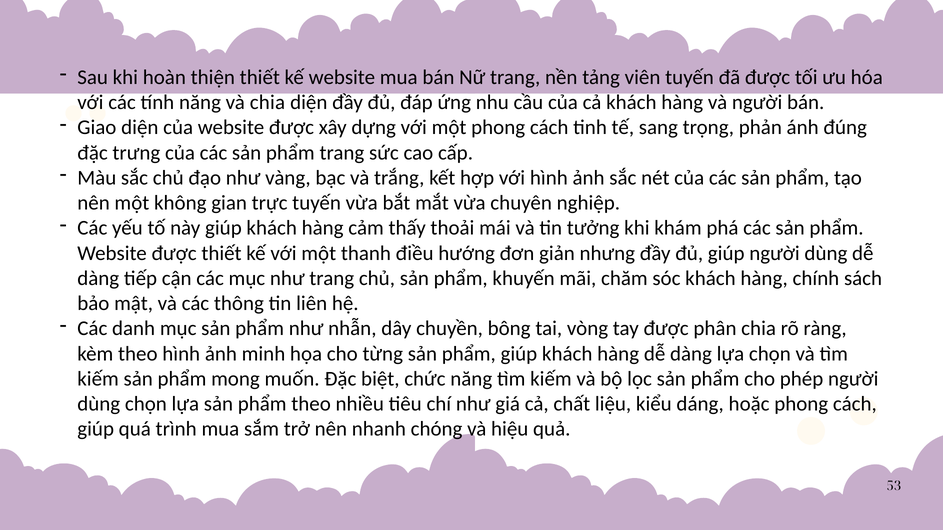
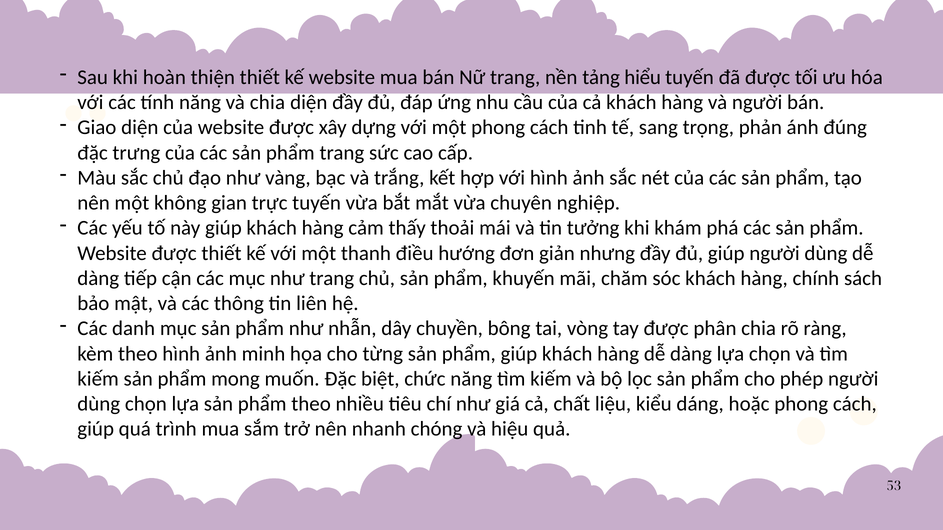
viên: viên -> hiểu (643, 77)
